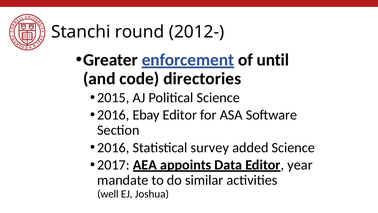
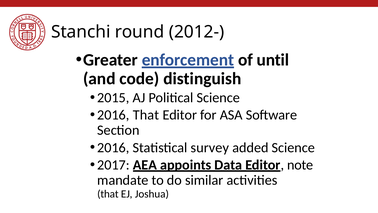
directories: directories -> distinguish (202, 78)
2016 Ebay: Ebay -> That (146, 115)
year: year -> note (300, 165)
well: well -> that (108, 194)
